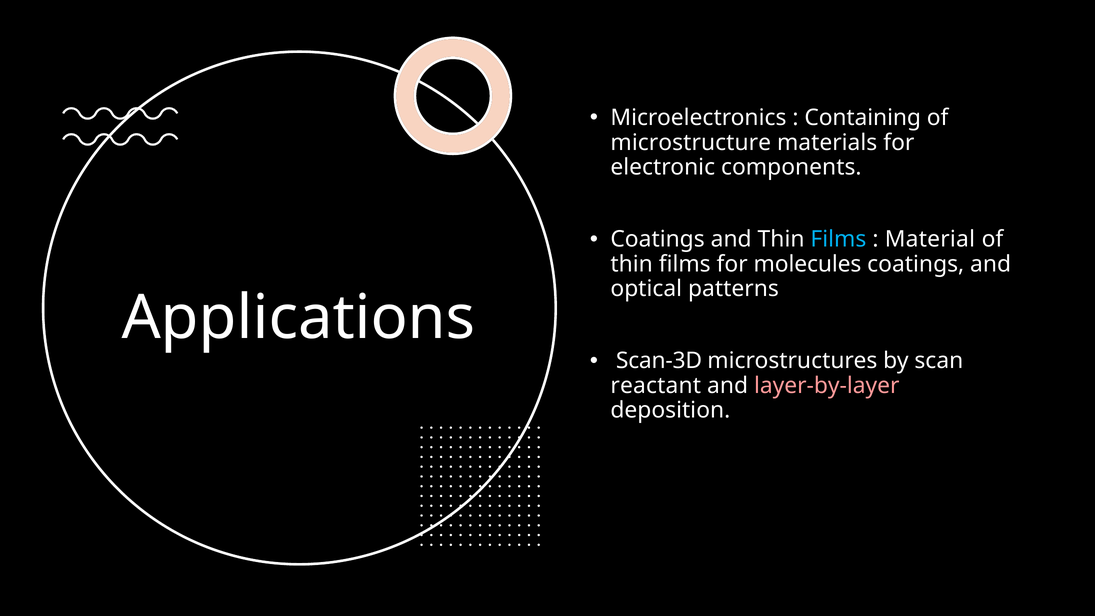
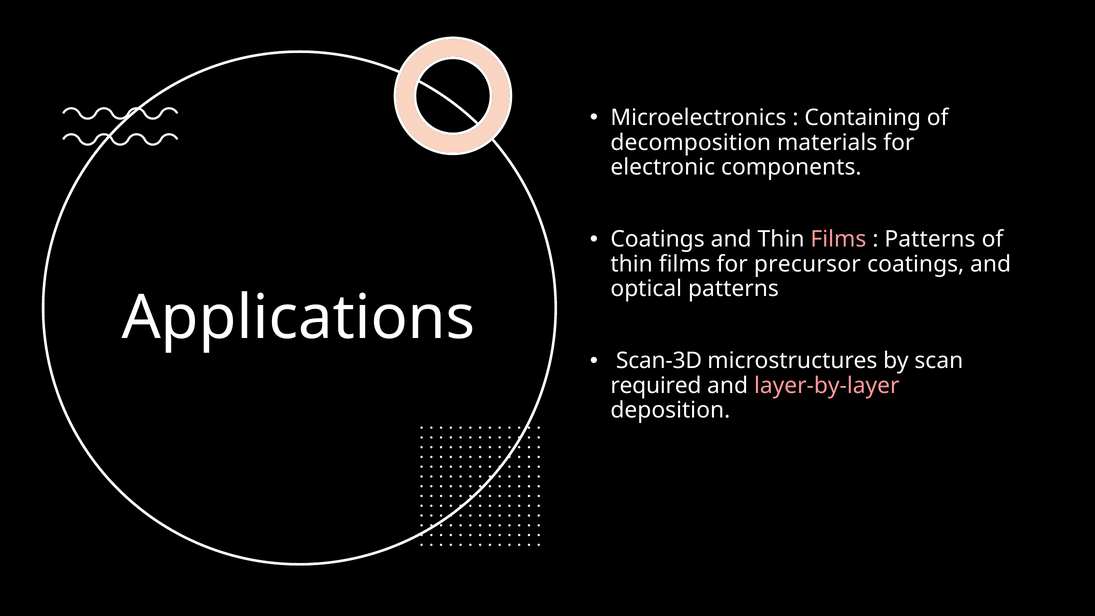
microstructure: microstructure -> decomposition (691, 143)
Films colour: light blue -> pink (838, 239)
Material: Material -> Patterns (930, 239)
molecules: molecules -> precursor (807, 264)
reactant: reactant -> required (656, 386)
